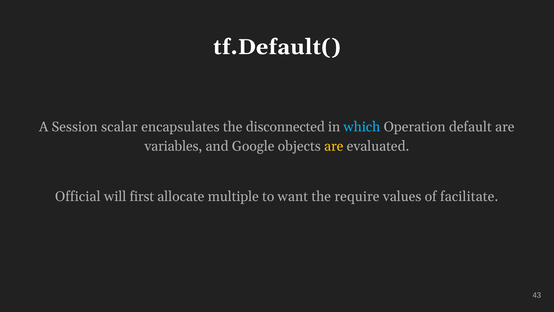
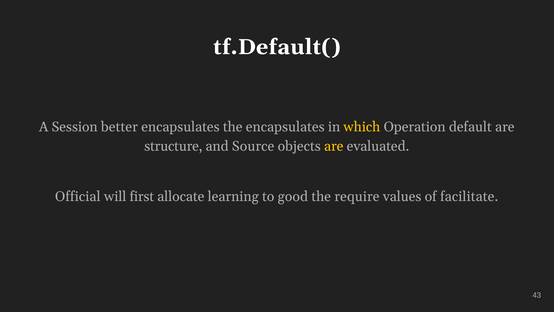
scalar: scalar -> better (119, 127)
the disconnected: disconnected -> encapsulates (285, 127)
which colour: light blue -> yellow (362, 127)
variables: variables -> structure (173, 146)
Google: Google -> Source (253, 146)
multiple: multiple -> learning (233, 196)
want: want -> good (293, 196)
